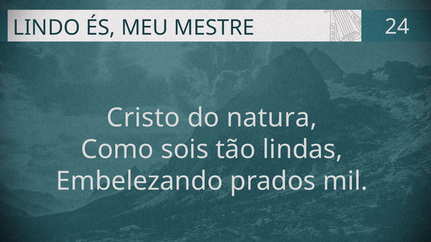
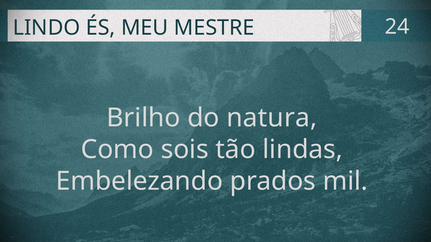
Cristo: Cristo -> Brilho (143, 118)
